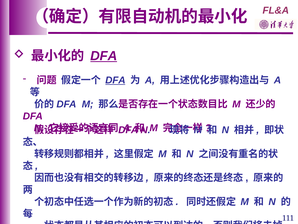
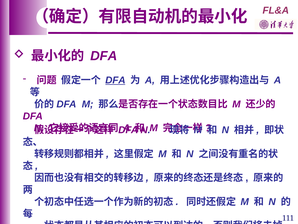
DFA underline: present -> none (104, 56)
